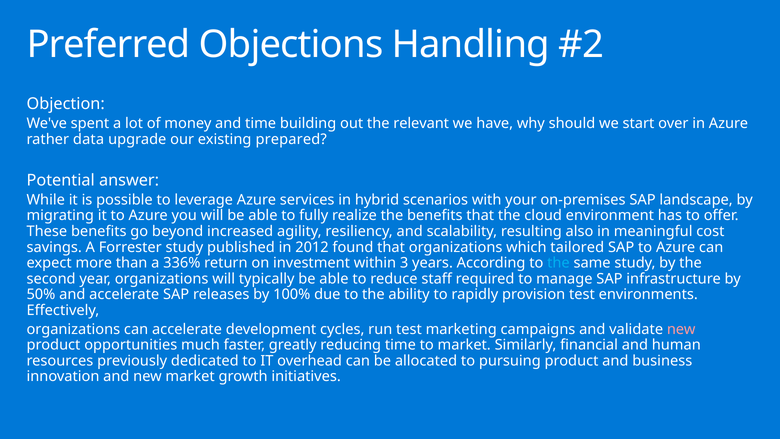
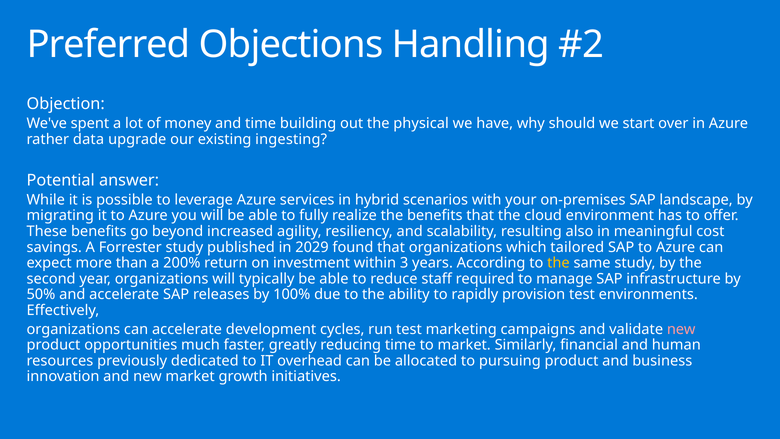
relevant: relevant -> physical (421, 124)
prepared: prepared -> ingesting (291, 139)
2012: 2012 -> 2029 (312, 247)
336%: 336% -> 200% (182, 263)
the colour: light blue -> yellow (558, 263)
